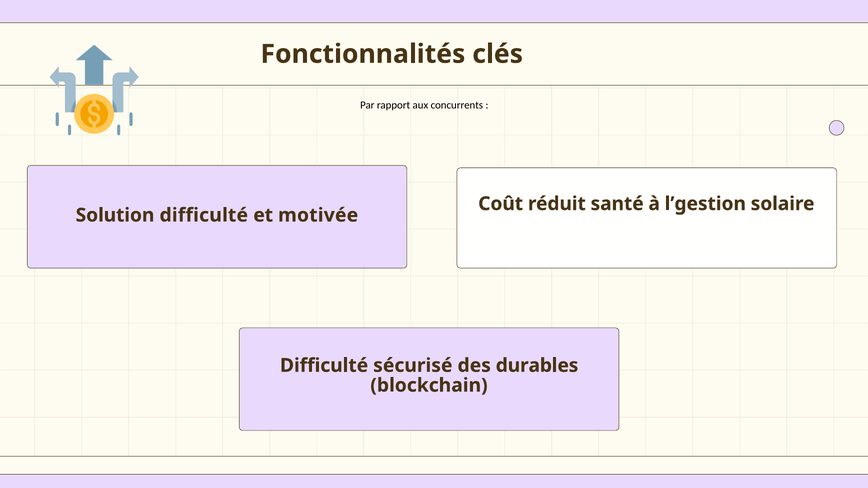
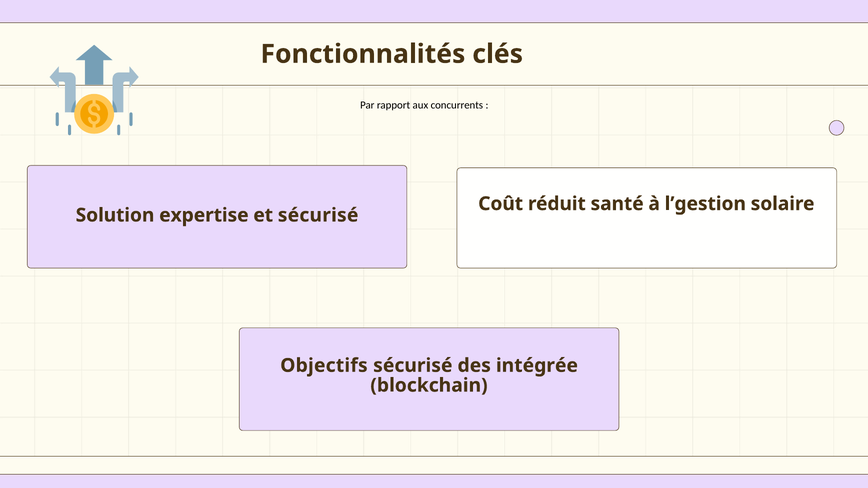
Solution difficulté: difficulté -> expertise (204, 215)
et motivée: motivée -> sécurisé (318, 215)
Difficulté: Difficulté -> Objectifs (324, 366)
durables: durables -> intégrée (537, 366)
